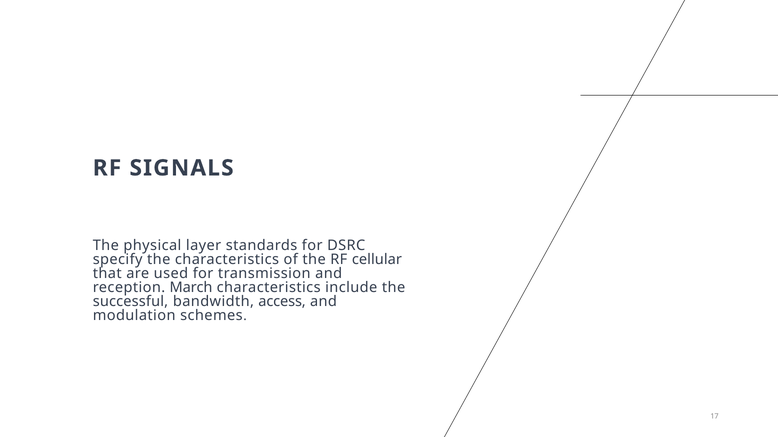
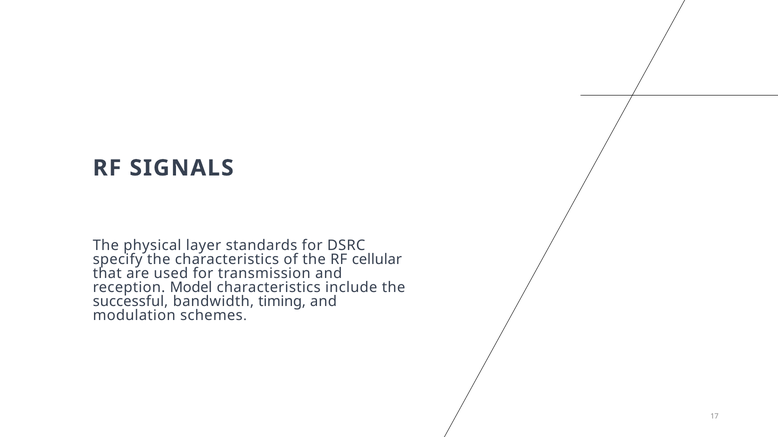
March: March -> Model (191, 288)
access: access -> timing (282, 302)
